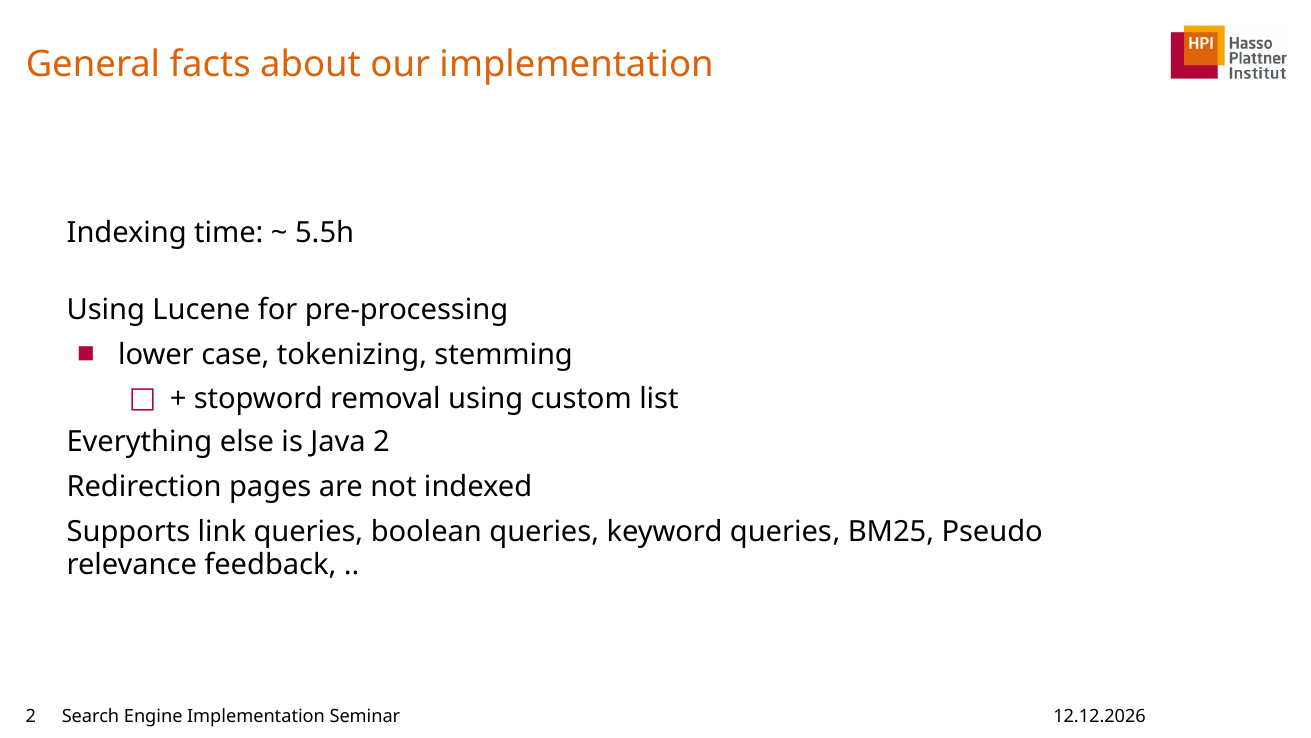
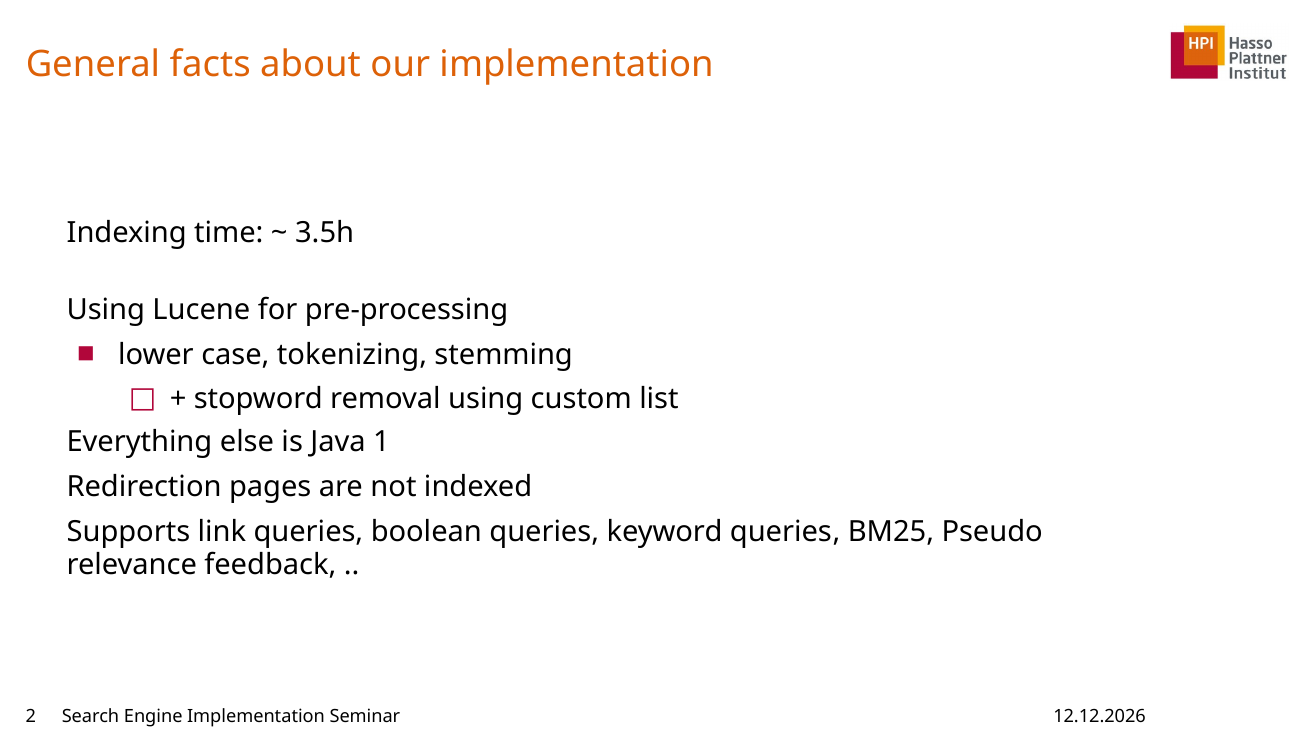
5.5h: 5.5h -> 3.5h (325, 233)
Java 2: 2 -> 1 (382, 442)
